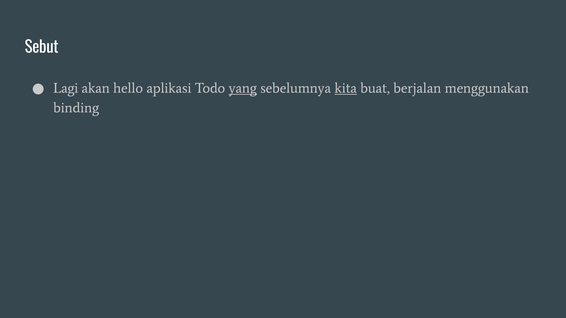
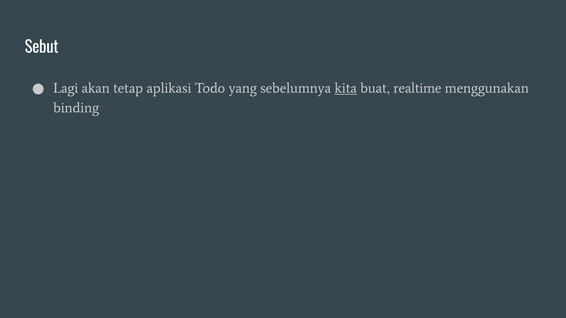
hello: hello -> tetap (128, 88)
yang underline: present -> none (243, 88)
berjalan: berjalan -> realtime (417, 88)
